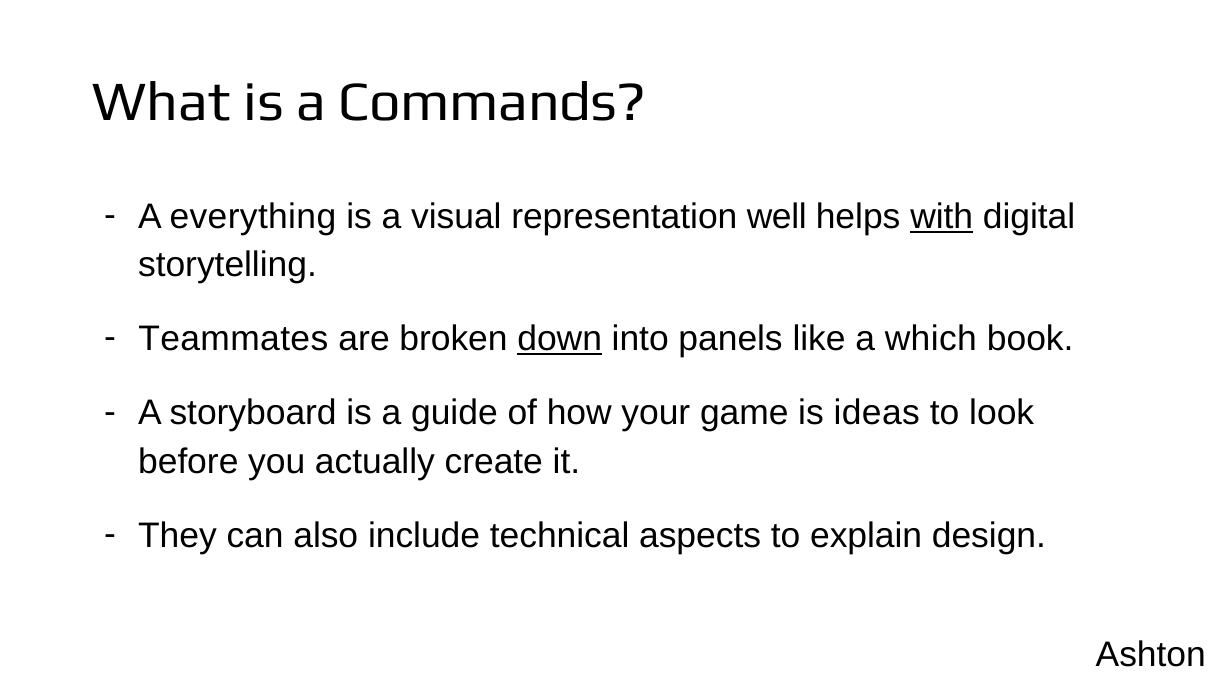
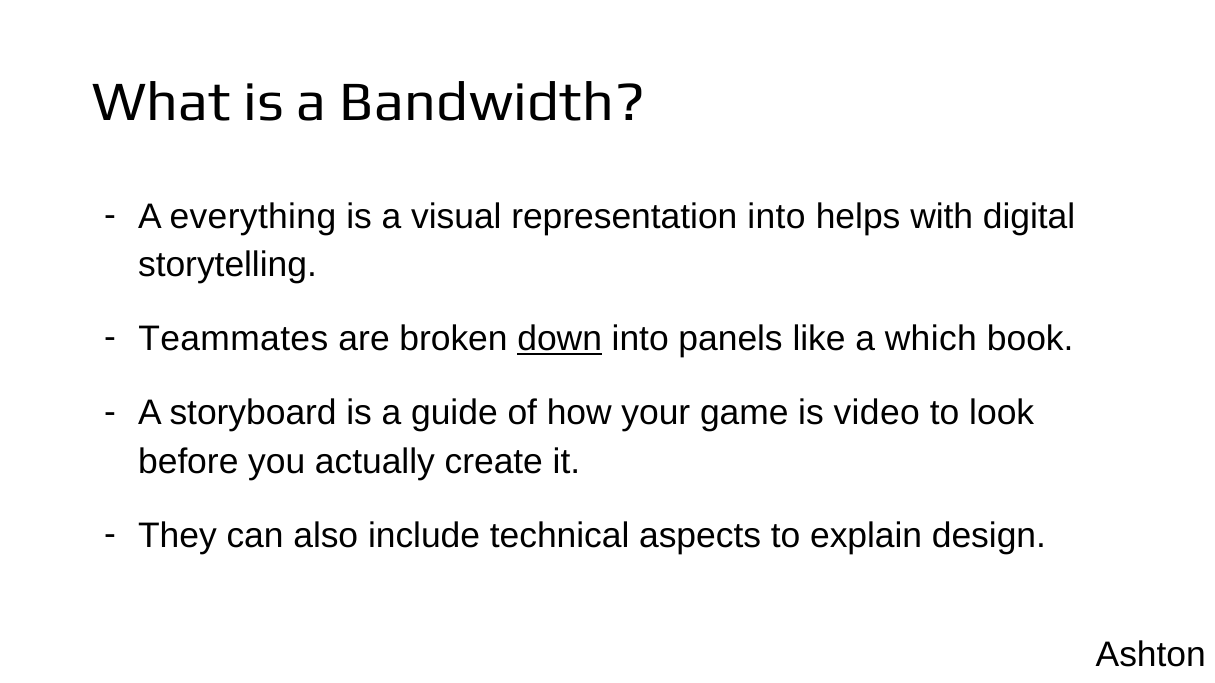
Commands: Commands -> Bandwidth (492, 102)
representation well: well -> into (776, 217)
with underline: present -> none (942, 217)
ideas: ideas -> video (877, 414)
